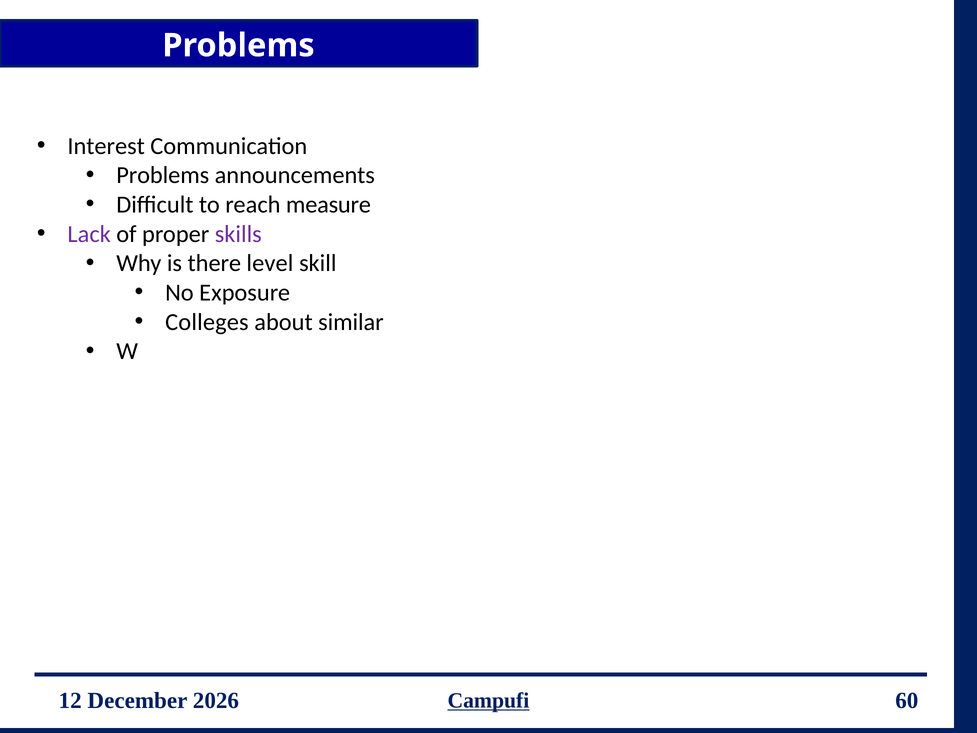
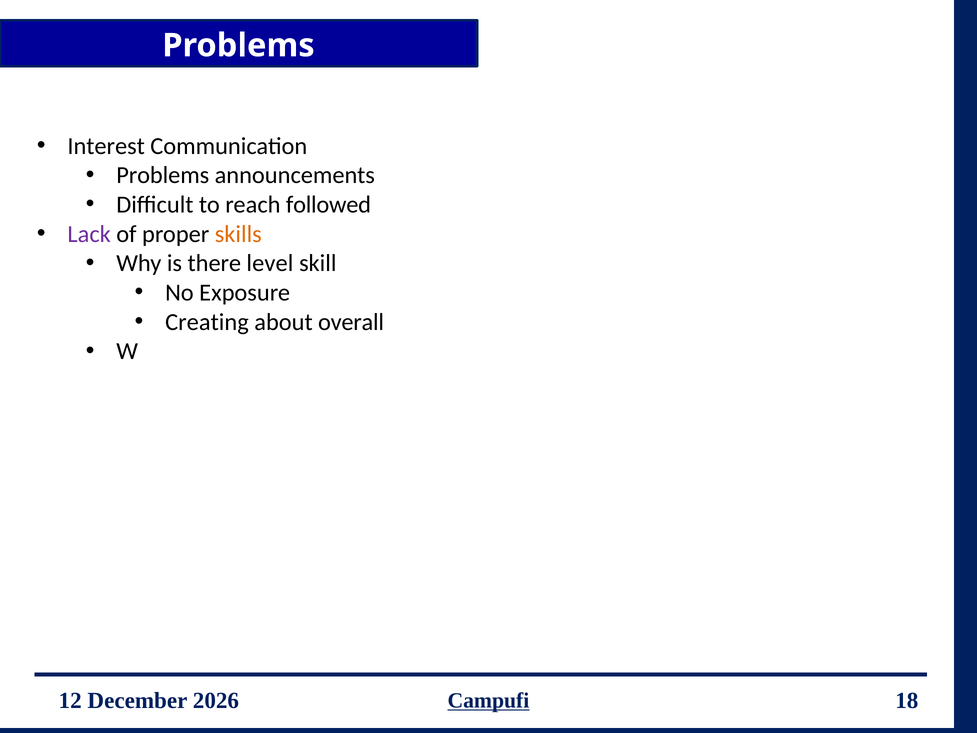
measure: measure -> followed (328, 205)
skills colour: purple -> orange (238, 234)
Colleges: Colleges -> Creating (207, 322)
similar: similar -> overall (351, 322)
60: 60 -> 18 (907, 700)
